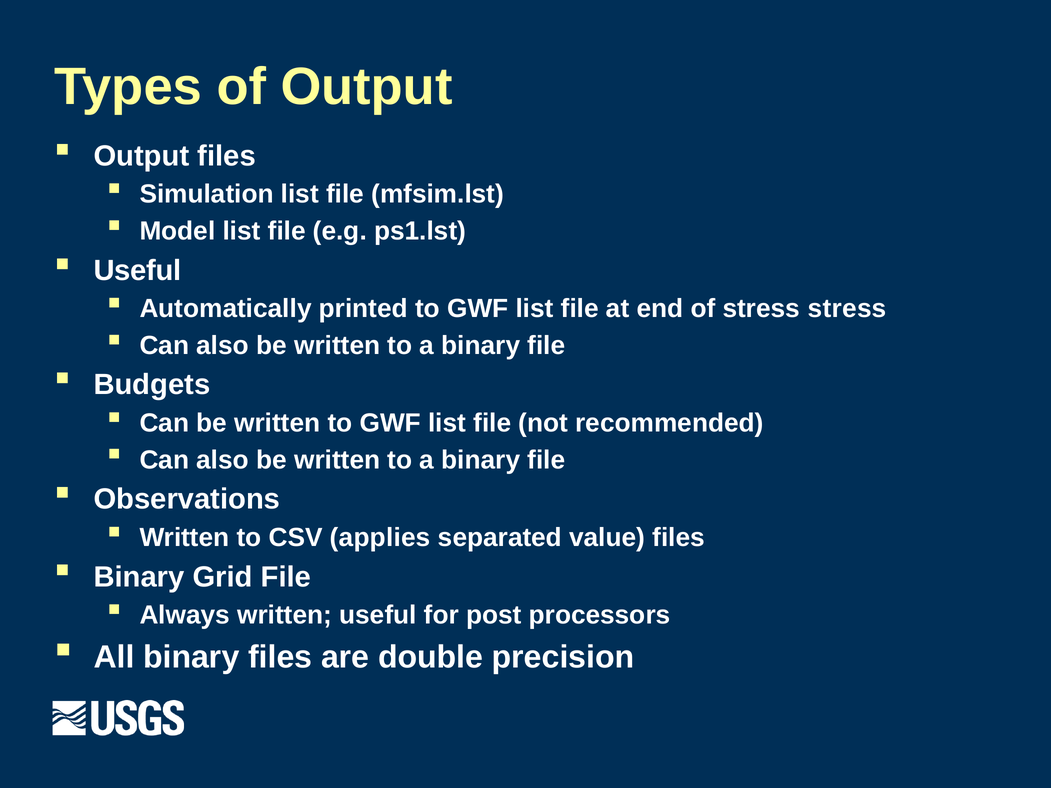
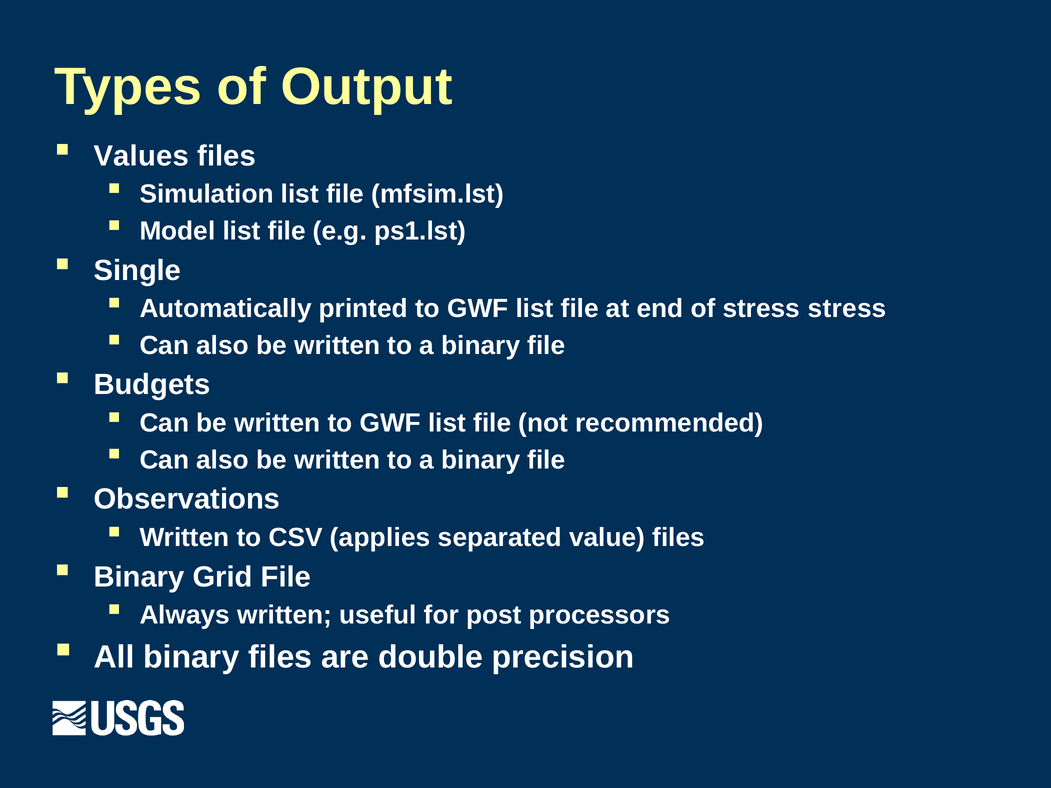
Output: Output -> Values (141, 156)
Useful: Useful -> Single (137, 270)
